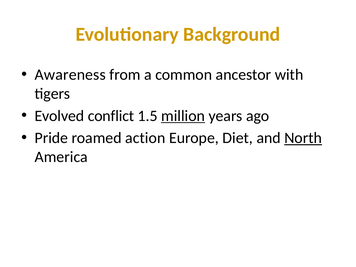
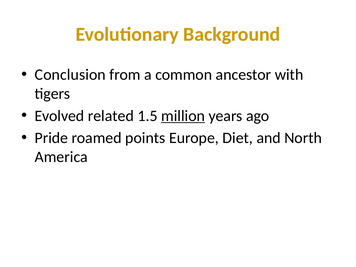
Awareness: Awareness -> Conclusion (70, 75)
conflict: conflict -> related (111, 116)
action: action -> points (145, 138)
North underline: present -> none (303, 138)
